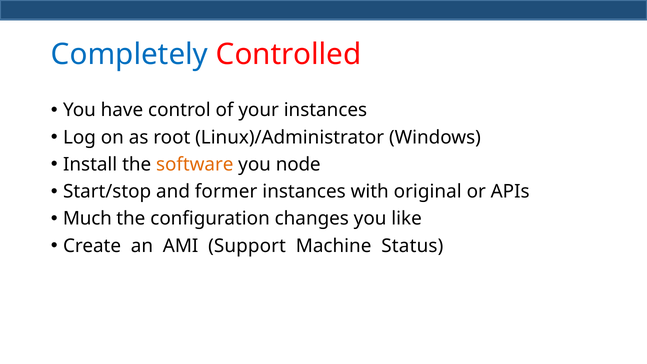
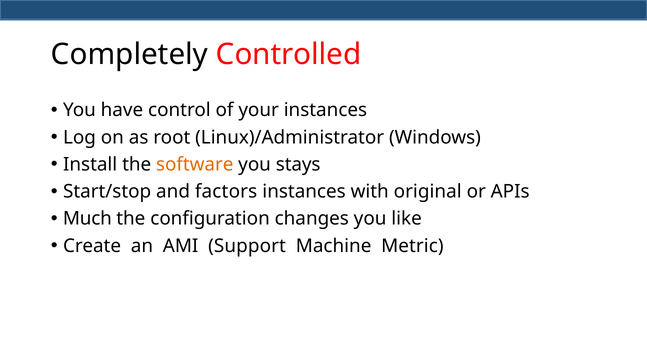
Completely colour: blue -> black (129, 54)
node: node -> stays (298, 164)
former: former -> factors (226, 192)
Status: Status -> Metric (412, 246)
